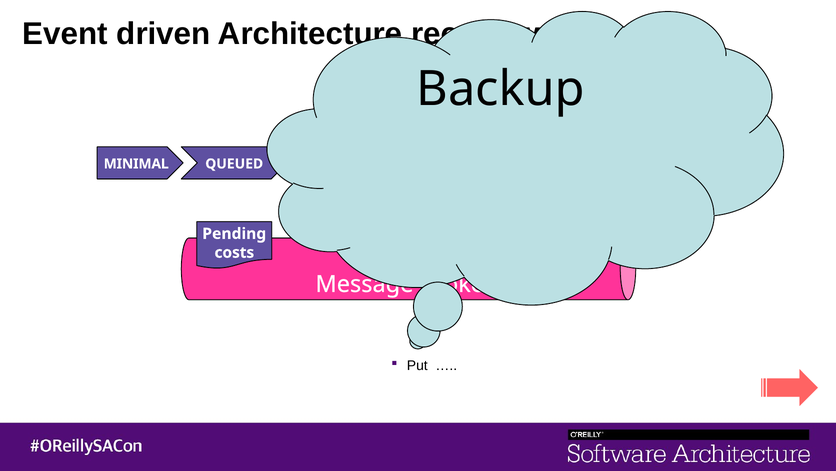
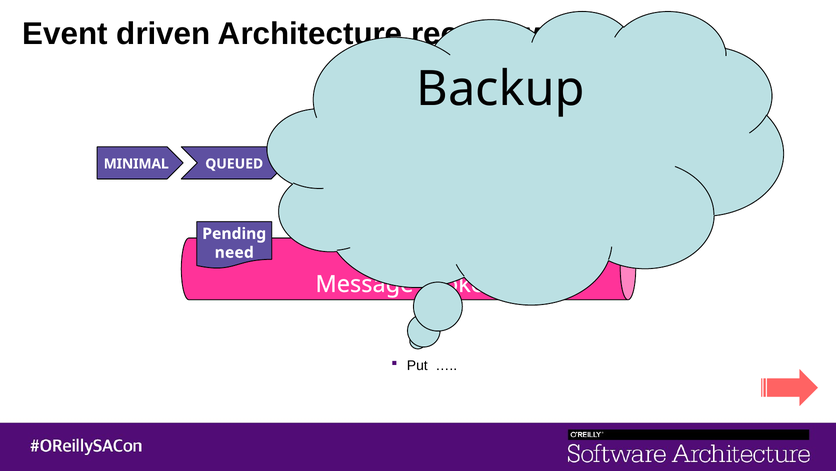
costs: costs -> need (234, 252)
